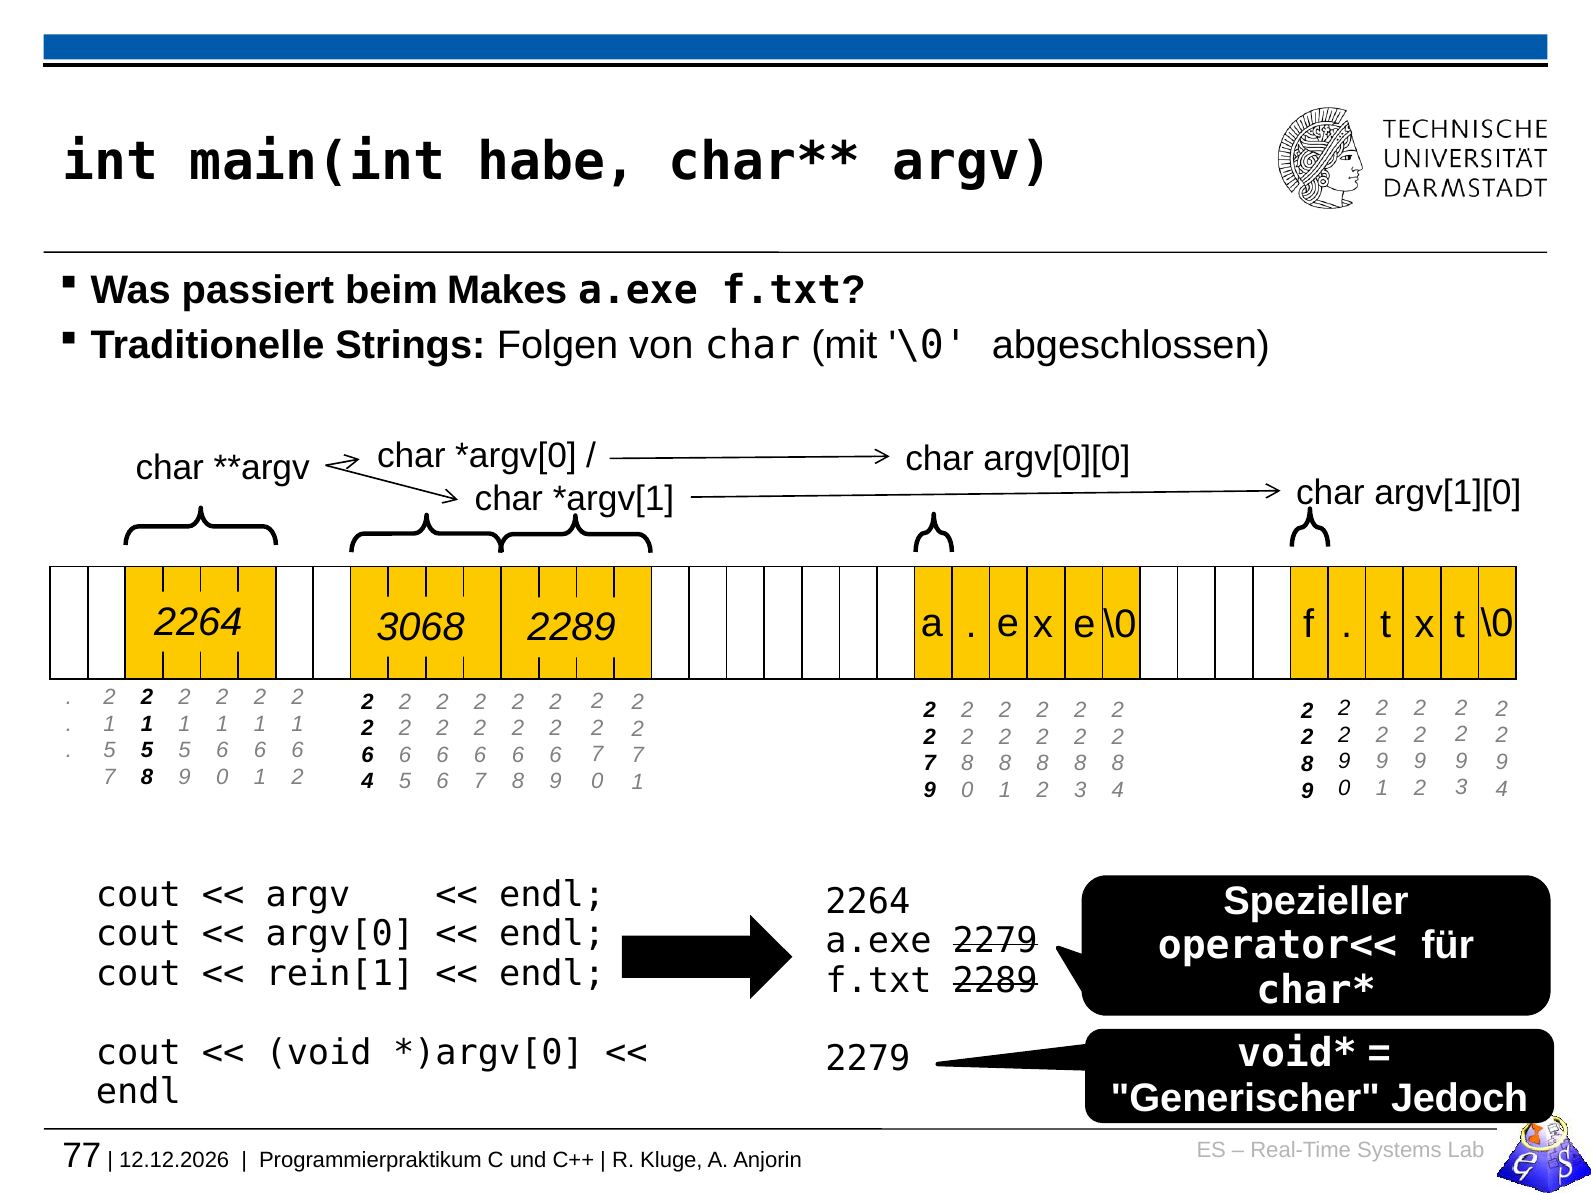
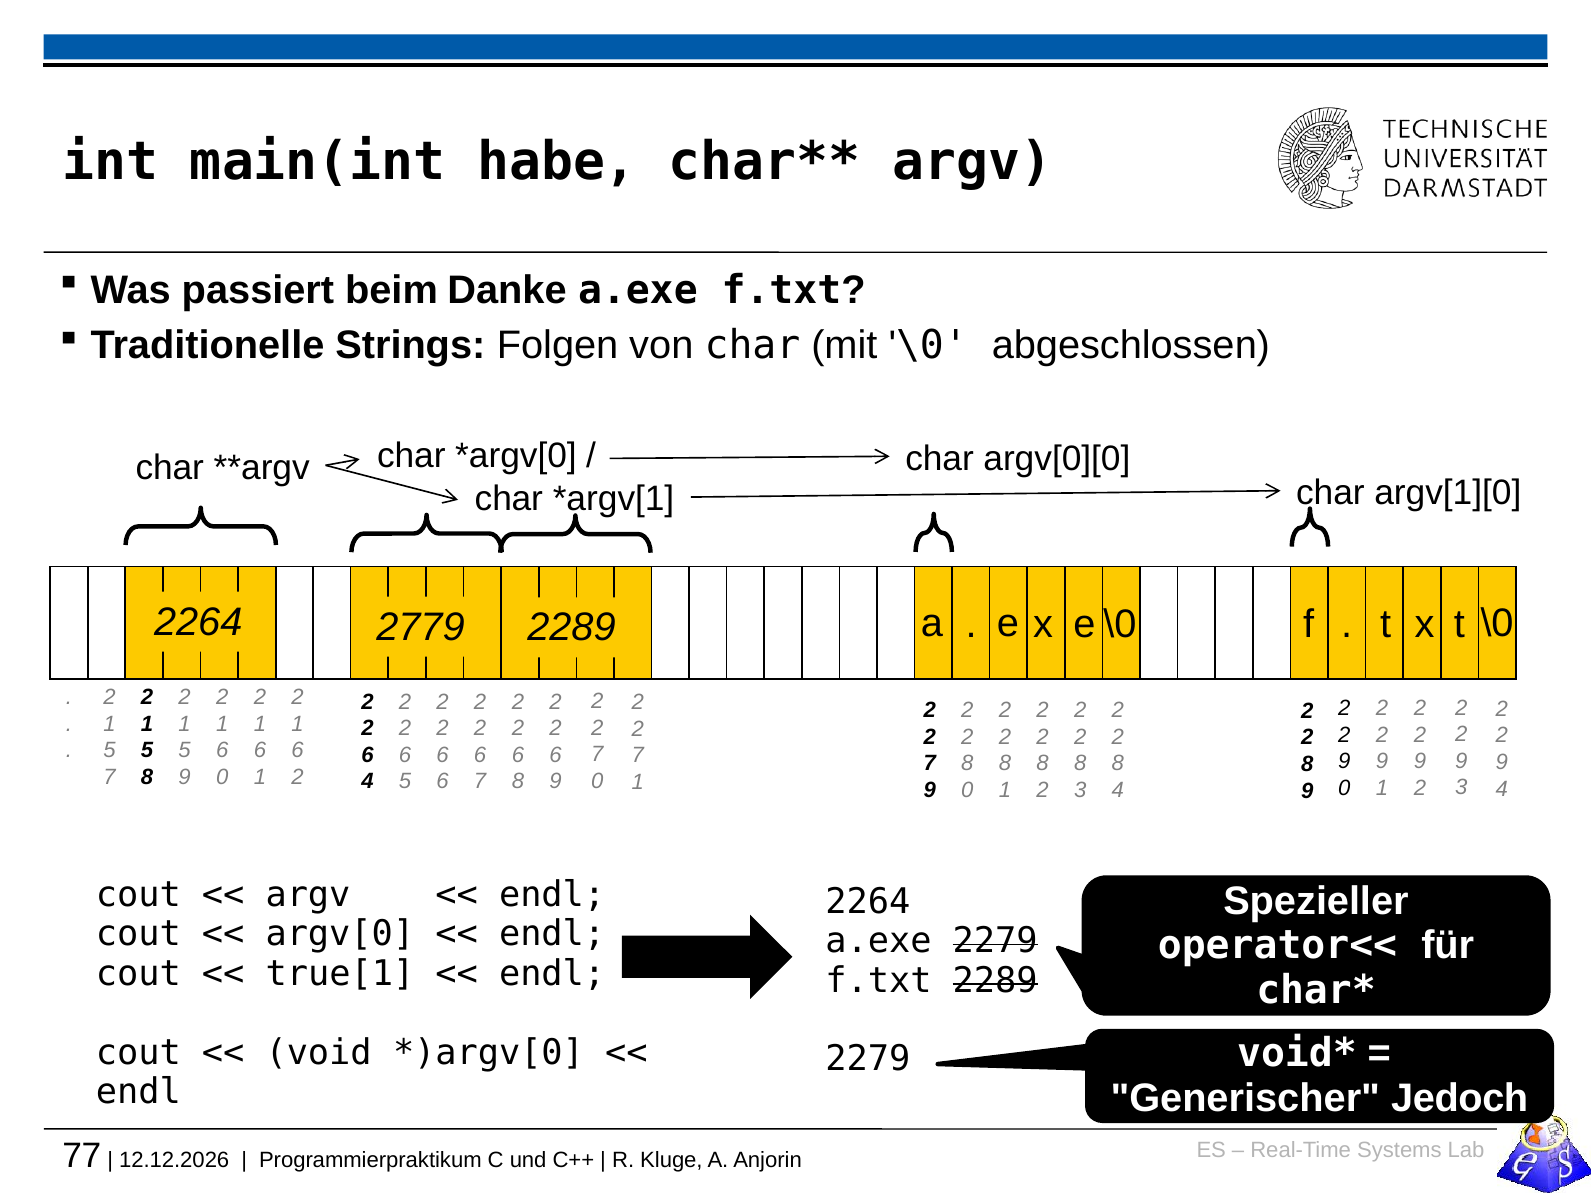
Makes: Makes -> Danke (507, 290)
3068: 3068 -> 2779 (420, 627)
rein[1: rein[1 -> true[1 (340, 974)
